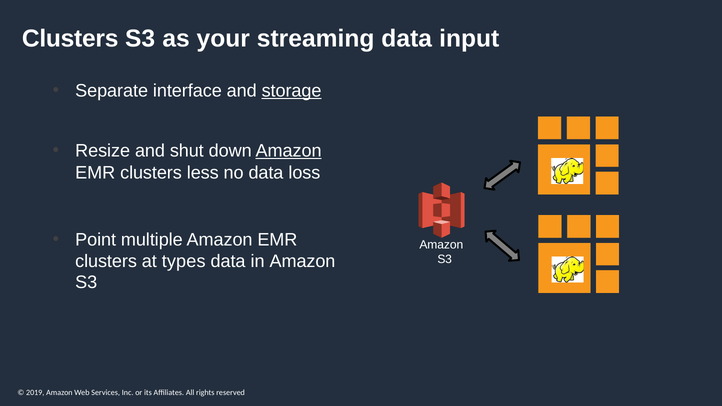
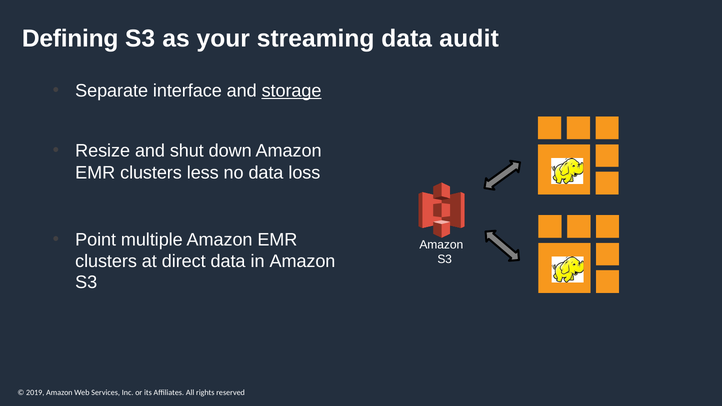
Clusters: Clusters -> Defining (70, 38)
input: input -> audit (469, 38)
Amazon underline: present -> none (289, 151)
types: types -> direct (184, 261)
